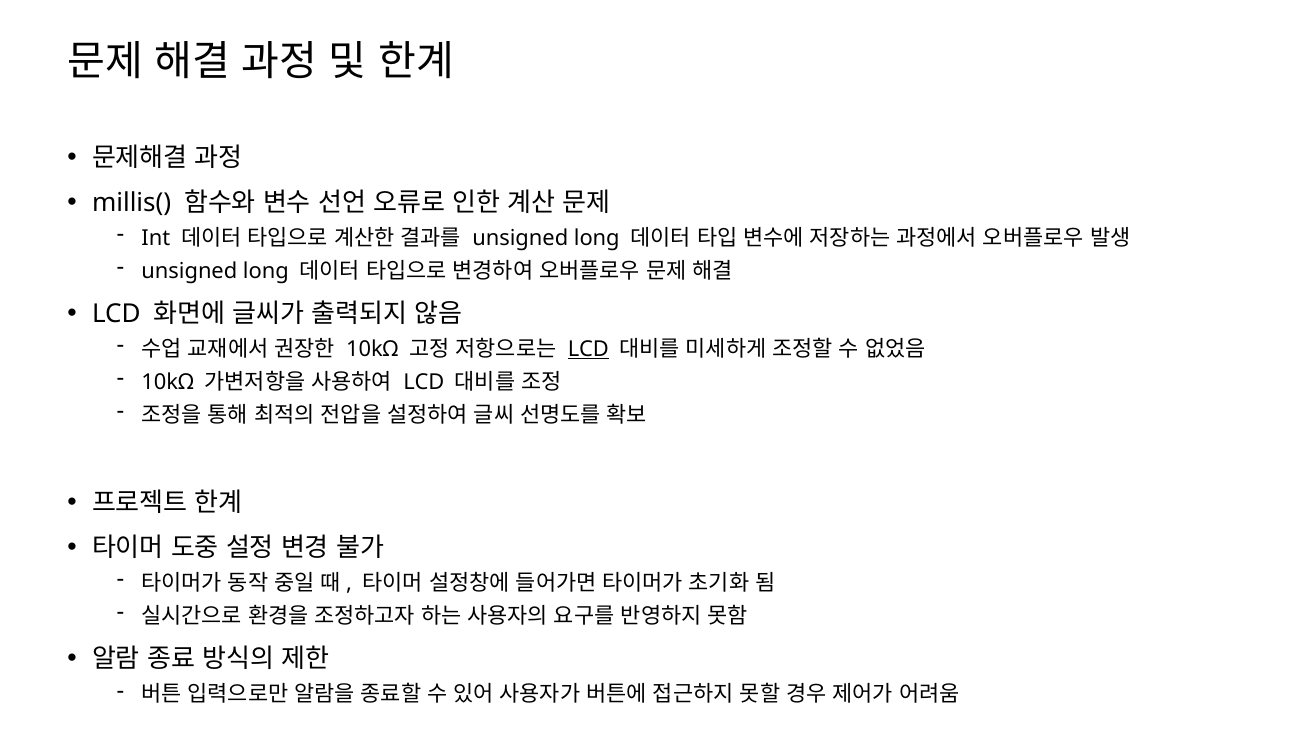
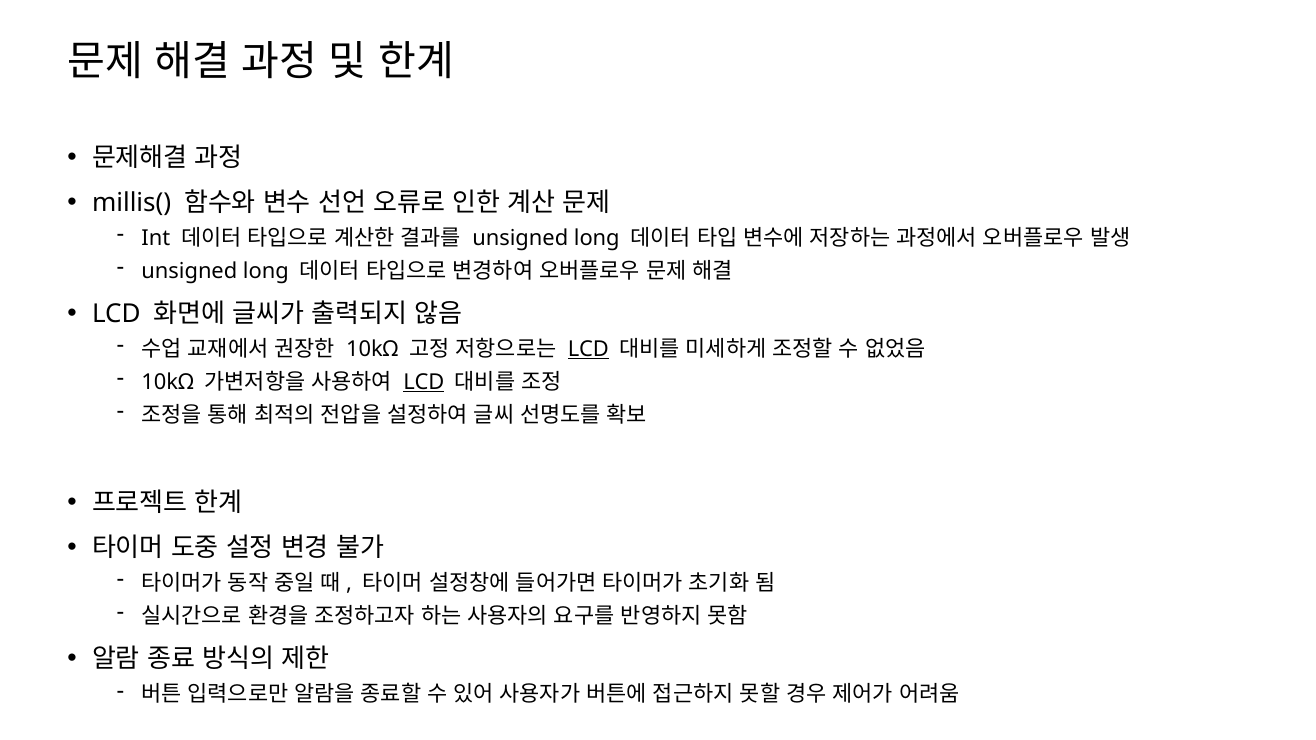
LCD underline: none -> present (424, 382)
